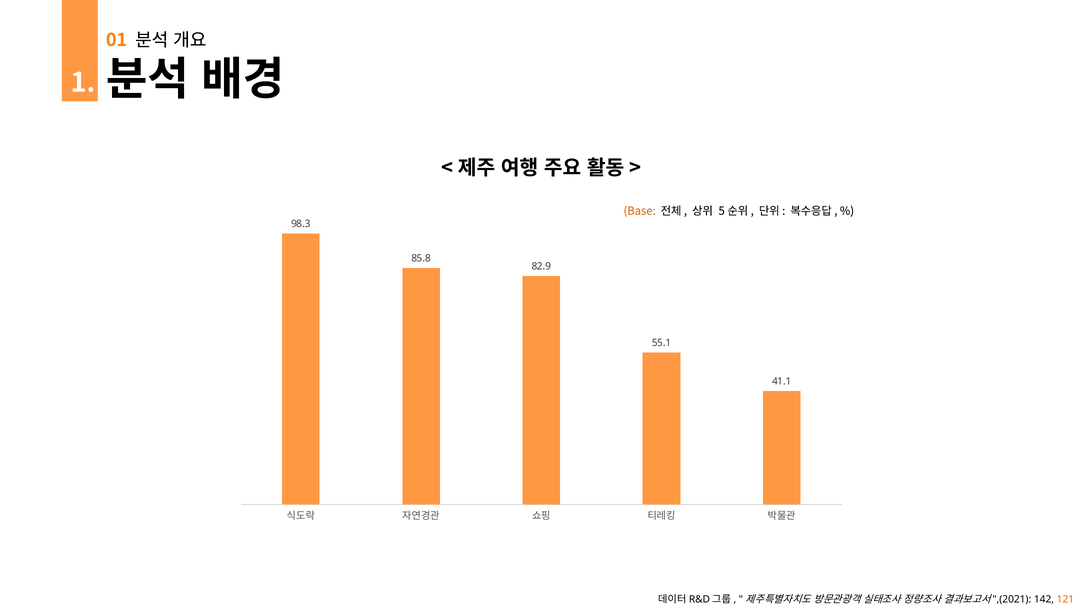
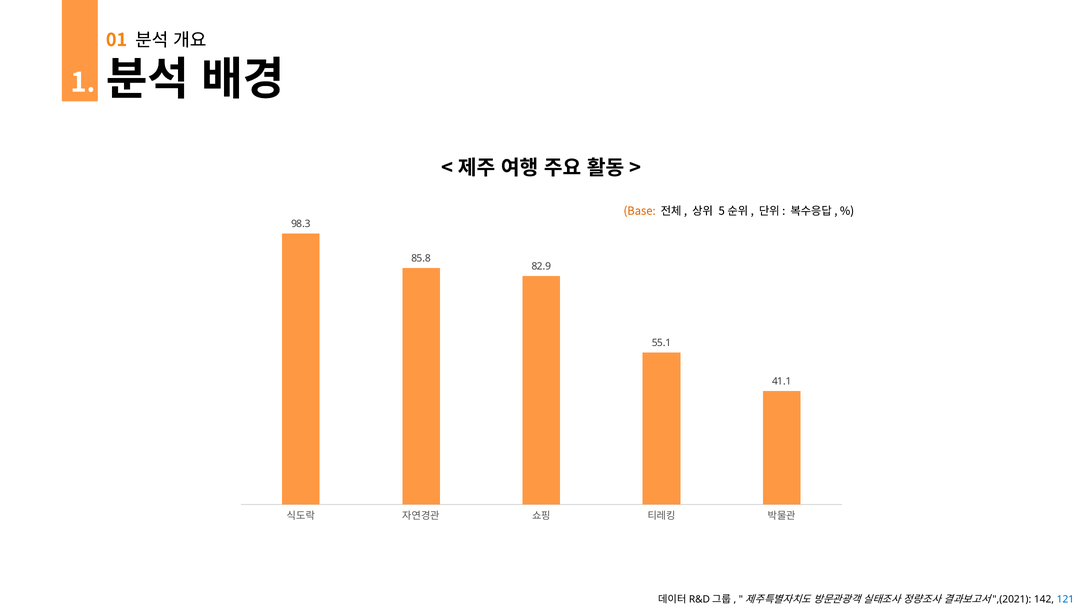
121 colour: orange -> blue (1065, 599)
